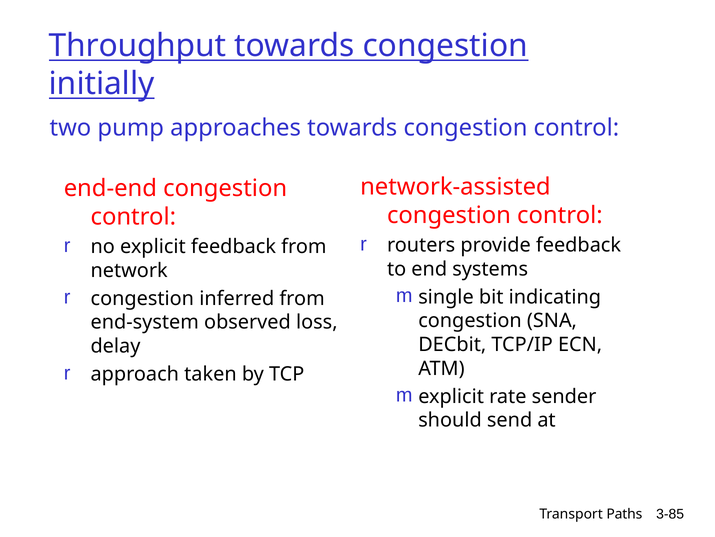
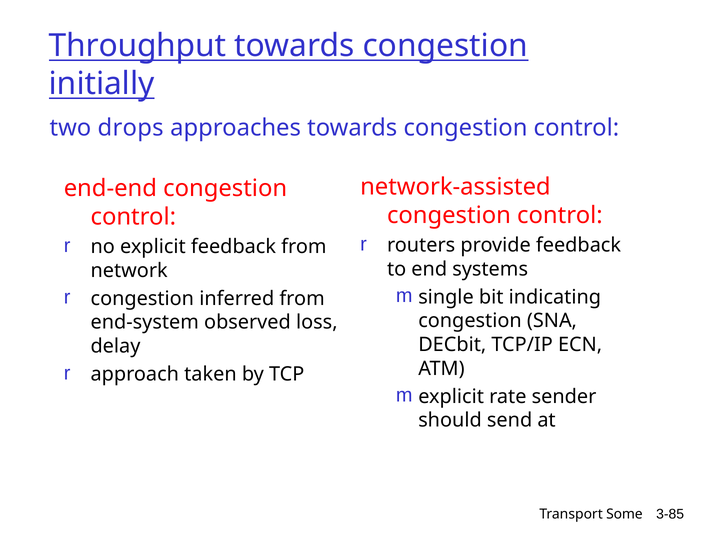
pump: pump -> drops (131, 128)
Paths: Paths -> Some (624, 513)
